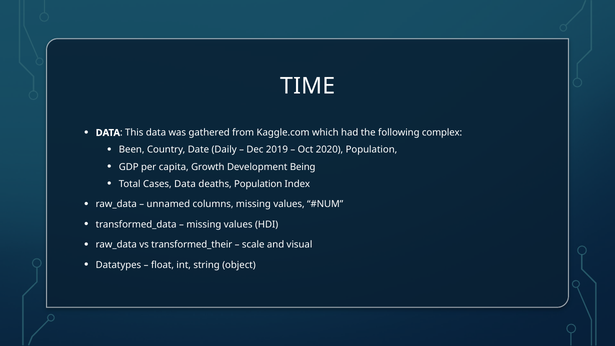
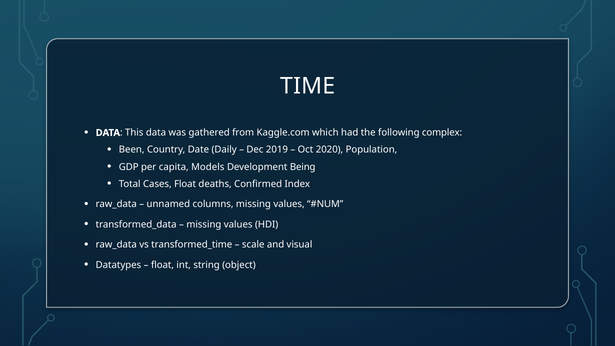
Growth: Growth -> Models (208, 167)
Cases Data: Data -> Float (185, 184)
deaths Population: Population -> Confirmed (258, 184)
transformed_their: transformed_their -> transformed_time (192, 245)
